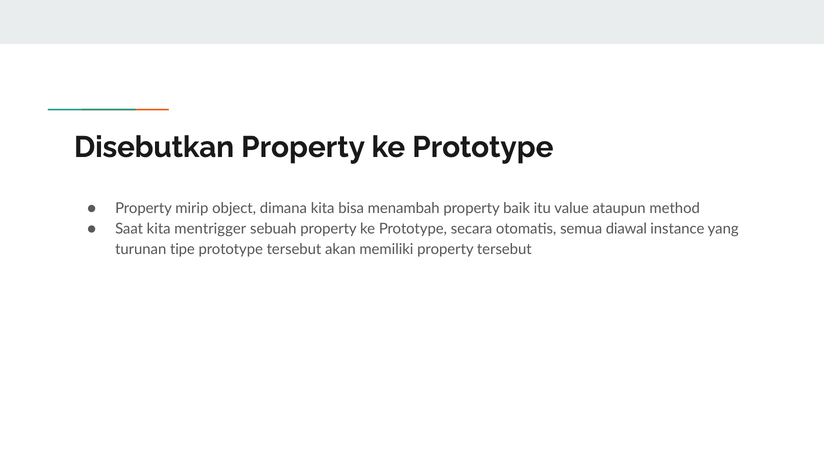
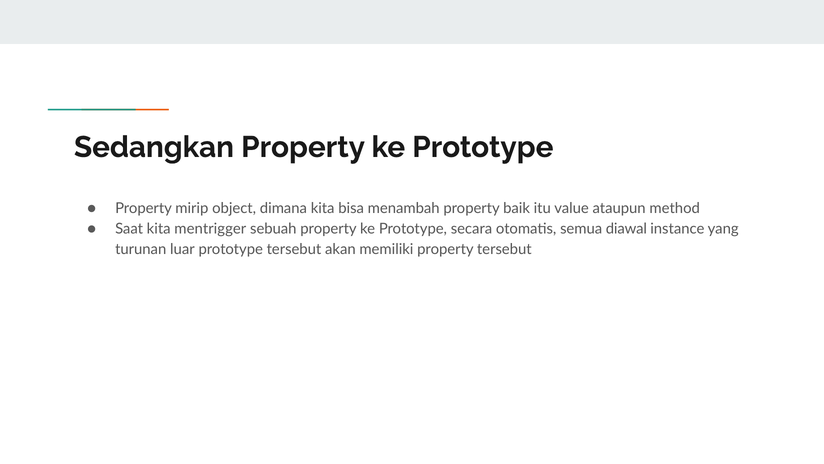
Disebutkan: Disebutkan -> Sedangkan (154, 147)
tipe: tipe -> luar (182, 249)
